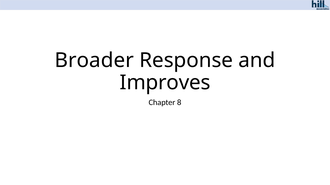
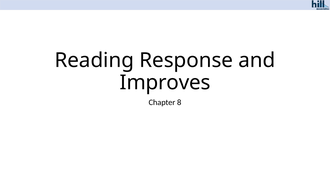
Broader: Broader -> Reading (94, 61)
